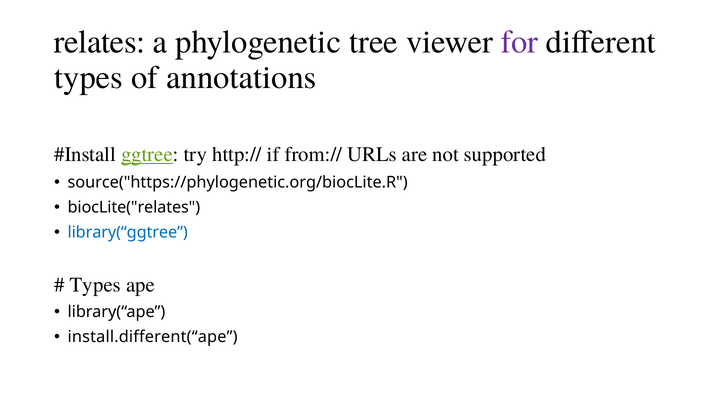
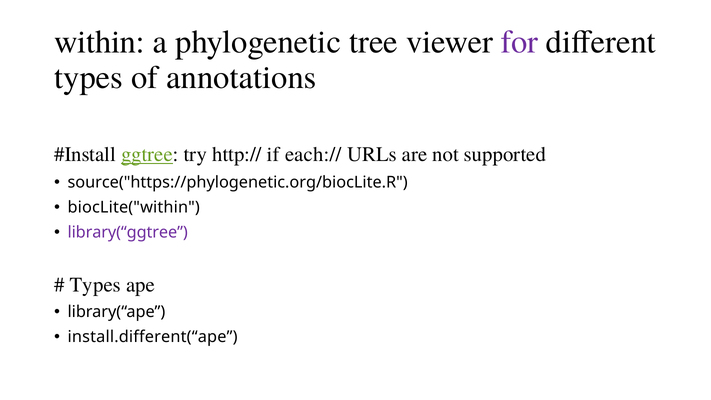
relates: relates -> within (100, 42)
from://: from:// -> each:// (313, 154)
biocLite("relates: biocLite("relates -> biocLite("within (134, 207)
library(“ggtree colour: blue -> purple (128, 232)
